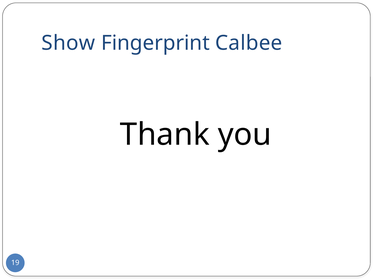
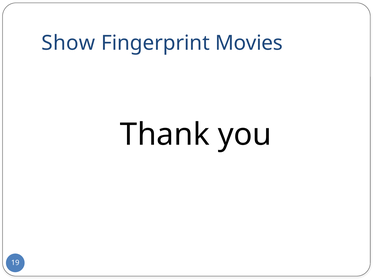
Calbee: Calbee -> Movies (249, 43)
